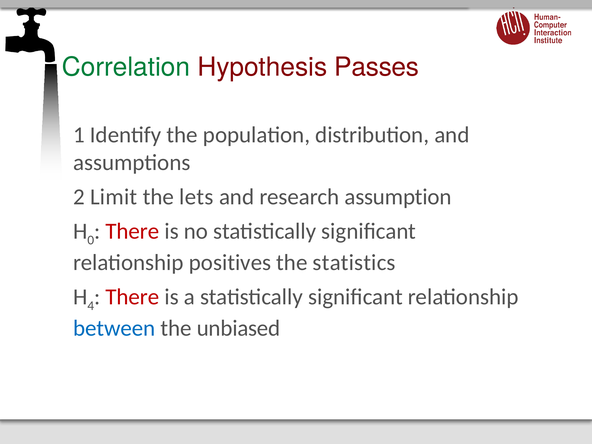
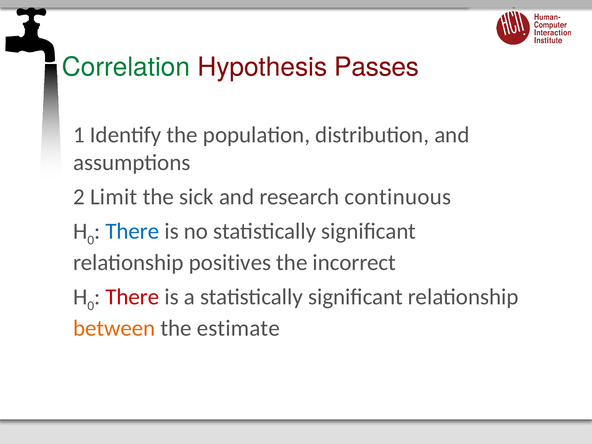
lets: lets -> sick (196, 197)
assumption: assumption -> continuous (398, 197)
There colour: red -> blue (132, 231)
statistics: statistics -> incorrect (354, 263)
4: 4 -> 0 (91, 306)
between colour: blue -> orange (114, 328)
unbiased: unbiased -> estimate (238, 328)
